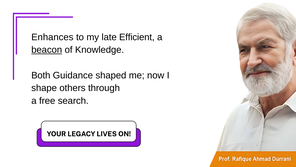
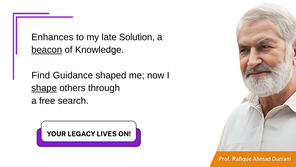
Efficient: Efficient -> Solution (137, 37)
Both: Both -> Find (41, 75)
shape underline: none -> present (44, 88)
